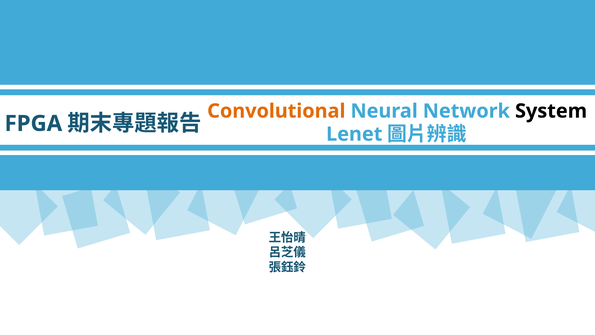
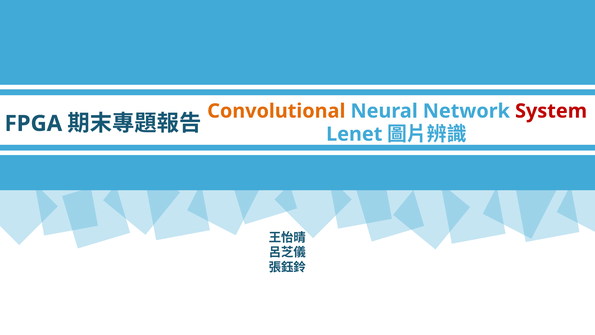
System colour: black -> red (551, 111)
